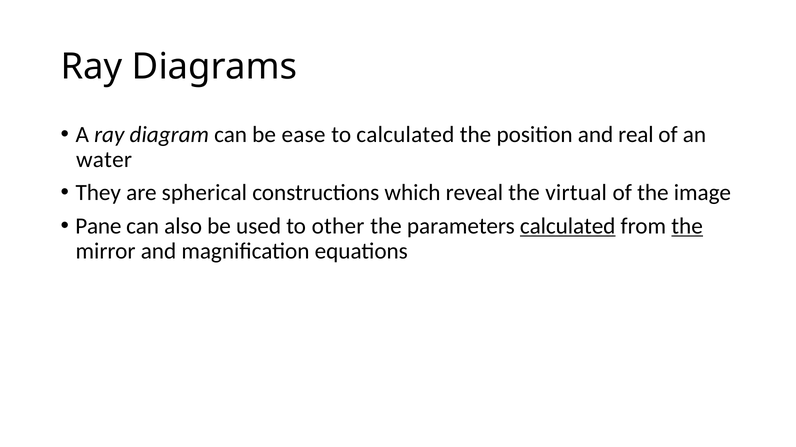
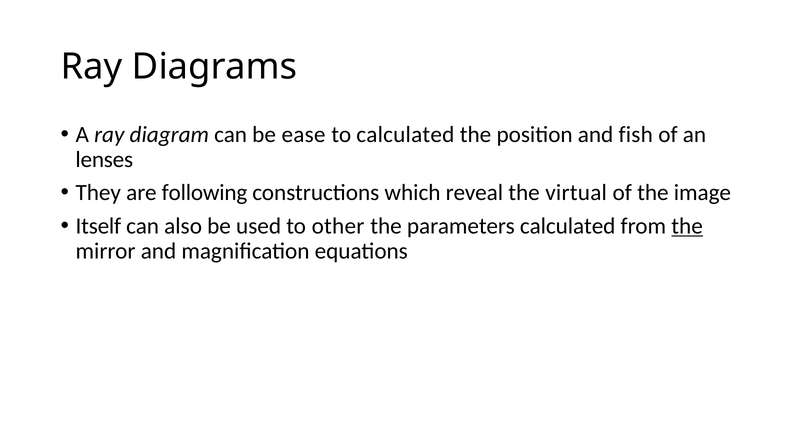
real: real -> fish (636, 135)
water: water -> lenses (104, 160)
spherical: spherical -> following (205, 193)
Pane: Pane -> Itself (98, 226)
calculated underline: present -> none (568, 226)
